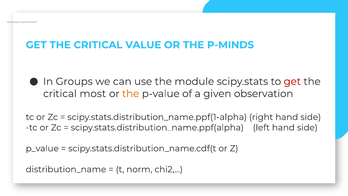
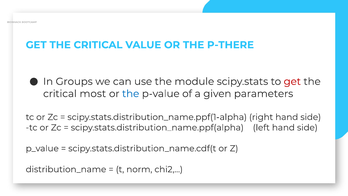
P-MINDS: P-MINDS -> P-THERE (230, 45)
the colour: orange -> blue (131, 94)
observation: observation -> parameters (264, 94)
